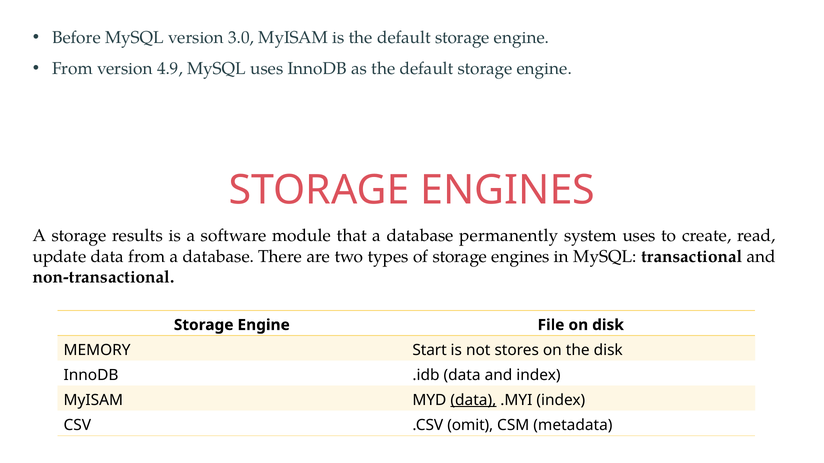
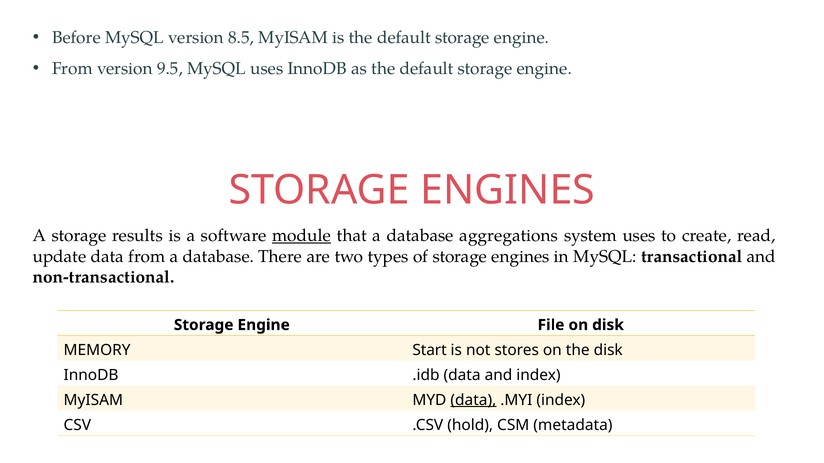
3.0: 3.0 -> 8.5 (241, 38)
4.9: 4.9 -> 9.5 (170, 69)
module underline: none -> present (302, 236)
permanently: permanently -> aggregations (509, 236)
omit: omit -> hold (470, 426)
